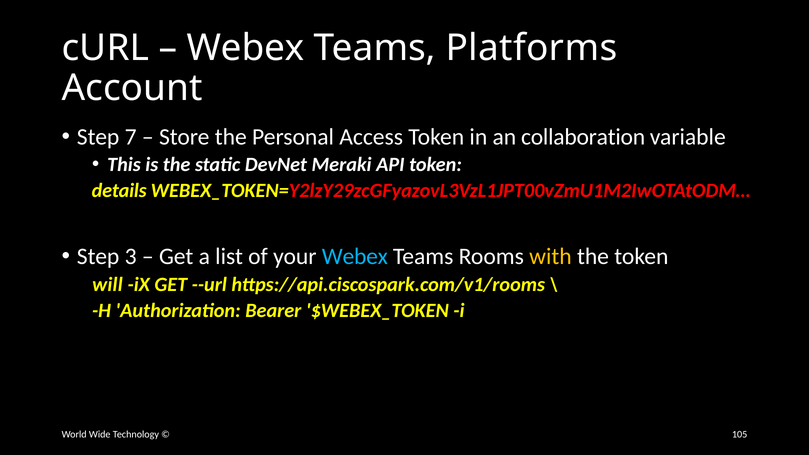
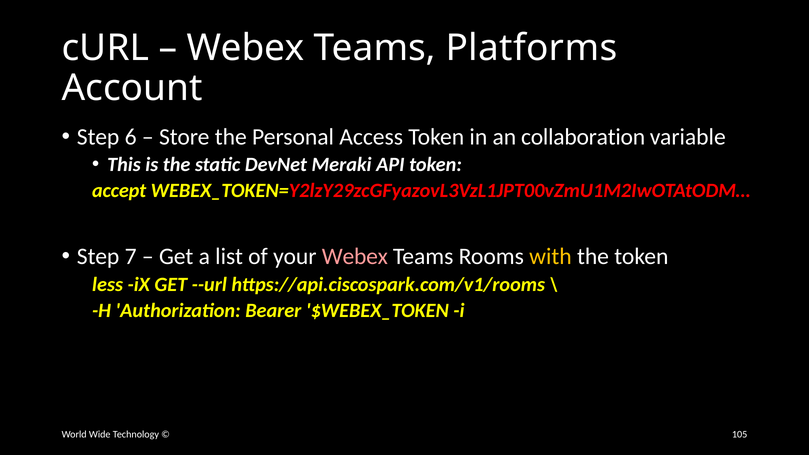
7: 7 -> 6 (131, 137)
details: details -> accept (119, 191)
3: 3 -> 7 (131, 257)
Webex colour: light blue -> pink (355, 257)
will: will -> less (108, 284)
